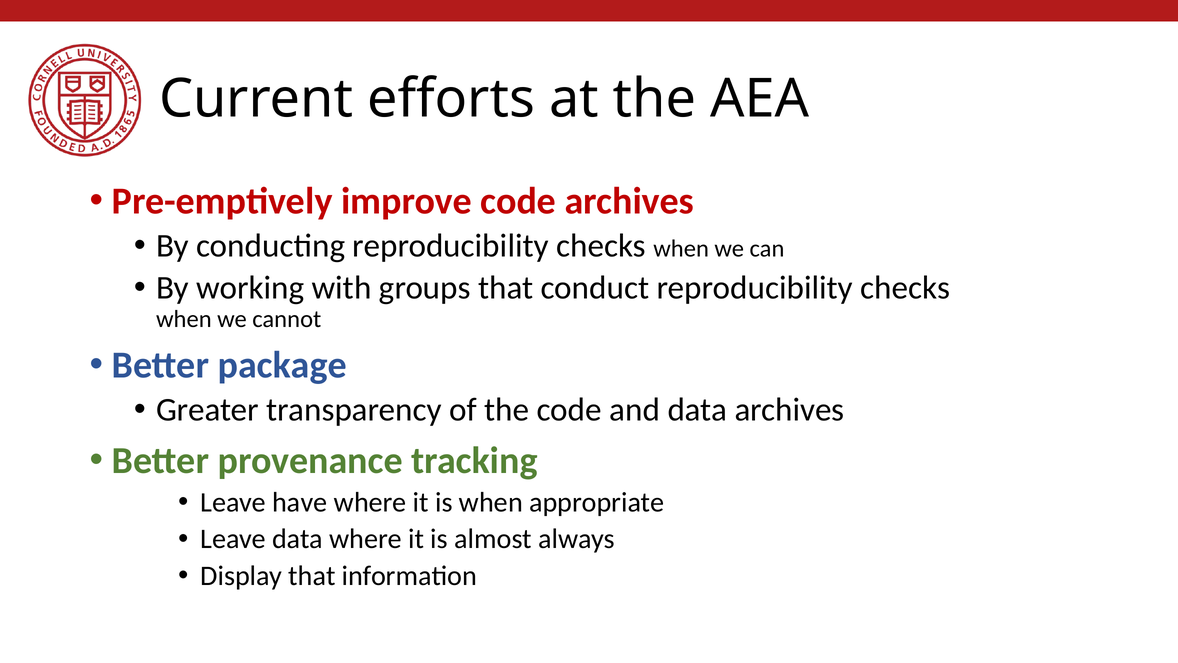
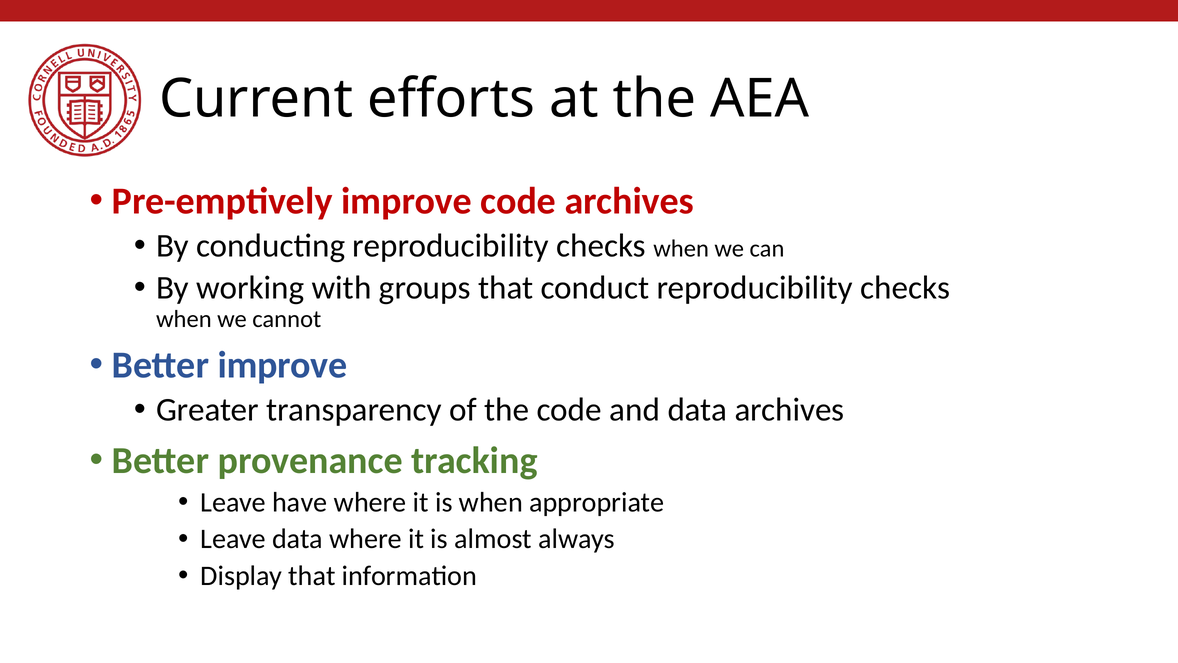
Better package: package -> improve (282, 365)
